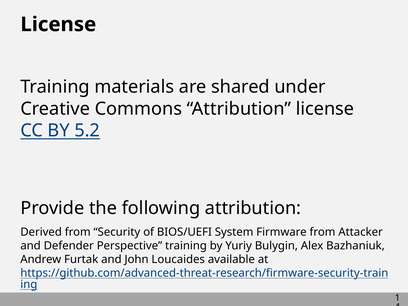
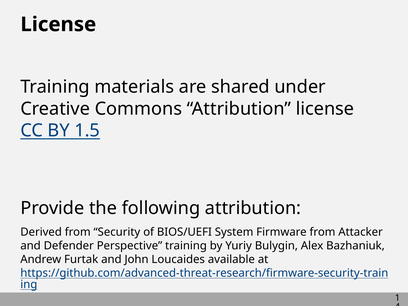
5.2: 5.2 -> 1.5 (87, 130)
